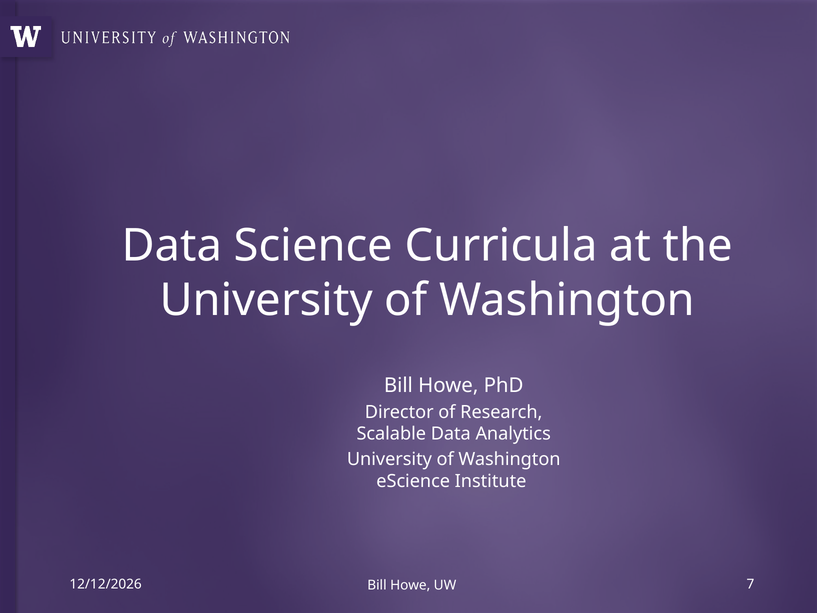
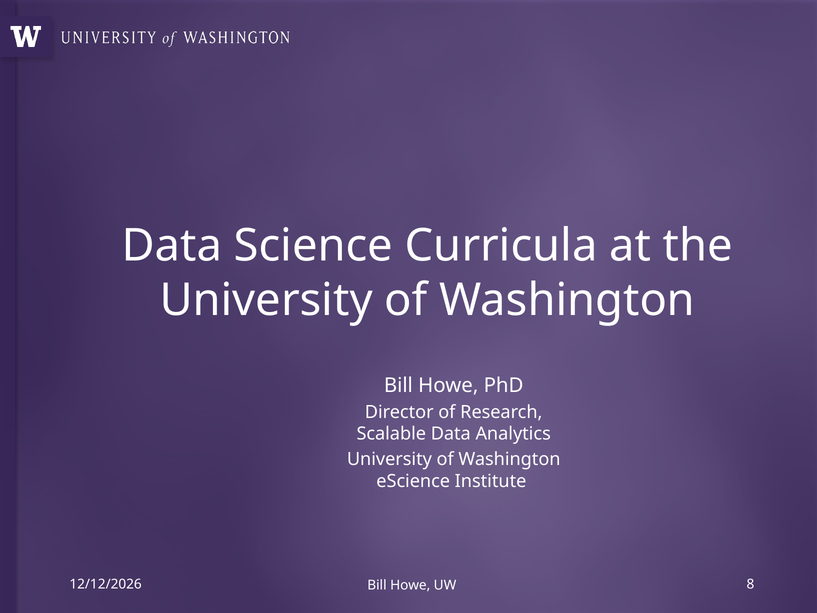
7: 7 -> 8 (751, 584)
